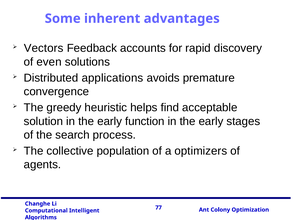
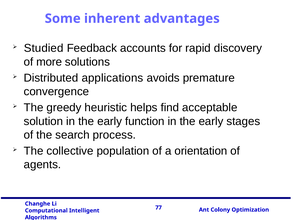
Vectors: Vectors -> Studied (44, 48)
even: even -> more (49, 62)
optimizers: optimizers -> orientation (201, 151)
